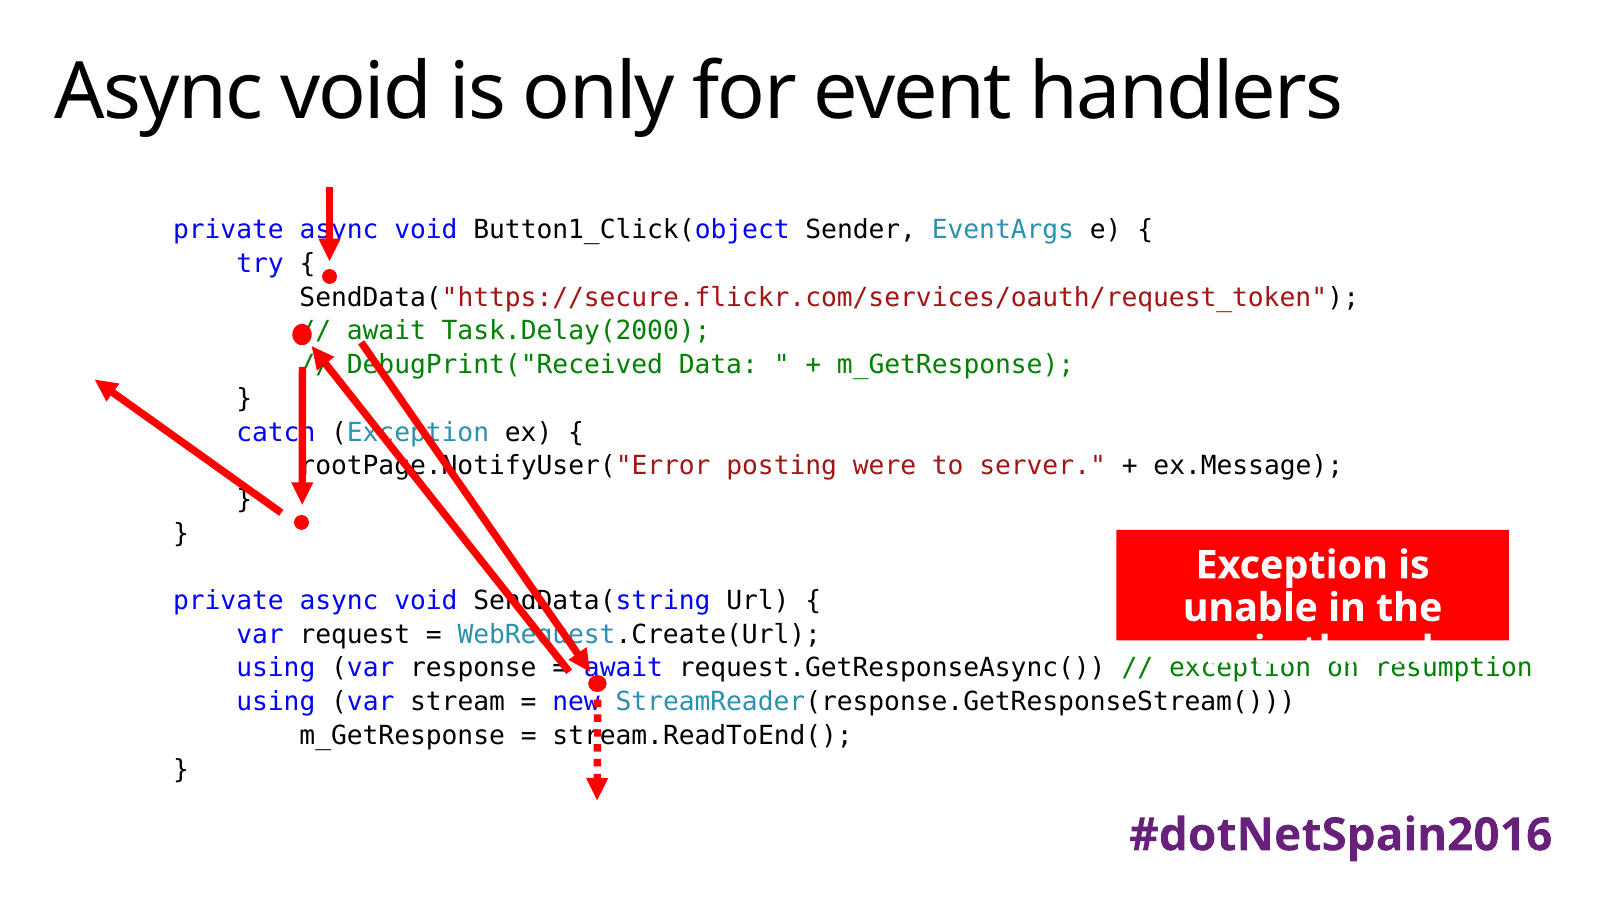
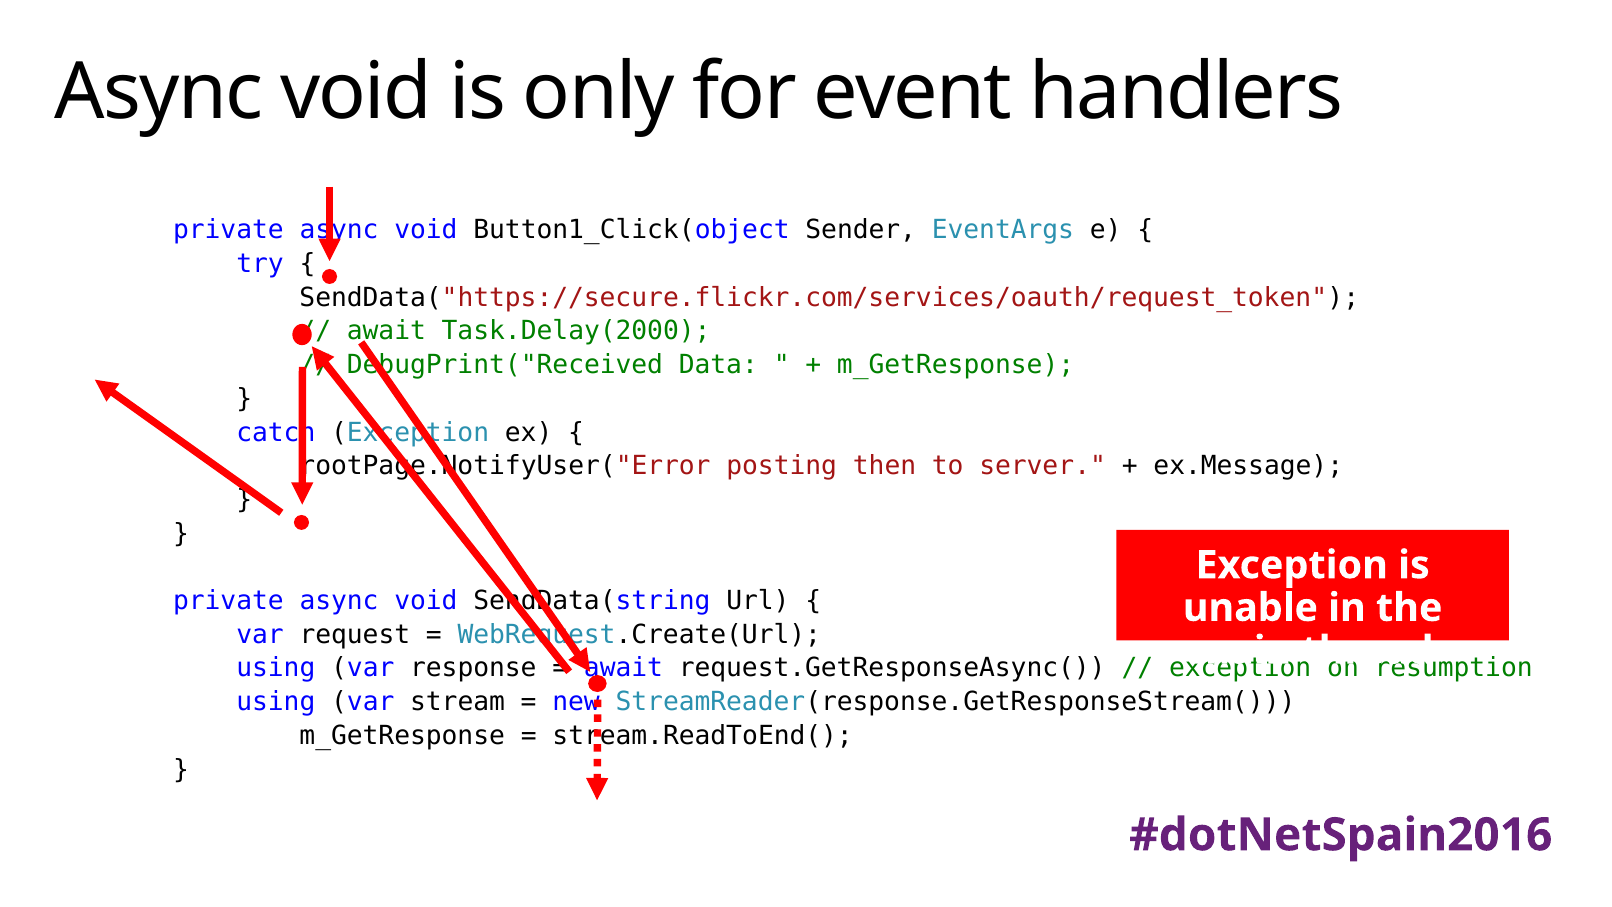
were: were -> then (885, 466)
